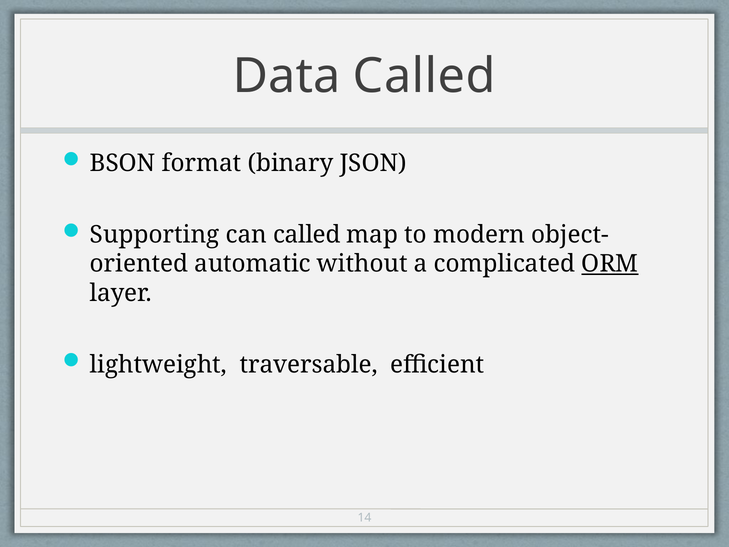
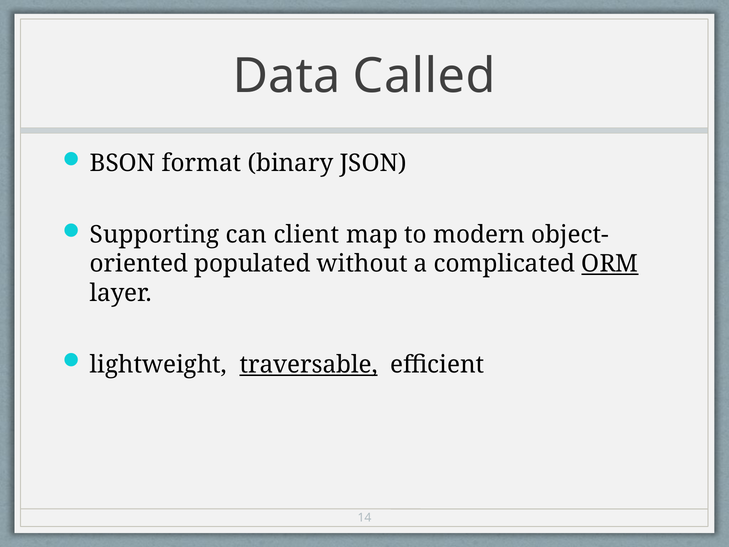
can called: called -> client (307, 235)
automatic: automatic -> populated (253, 264)
traversable underline: none -> present (309, 364)
